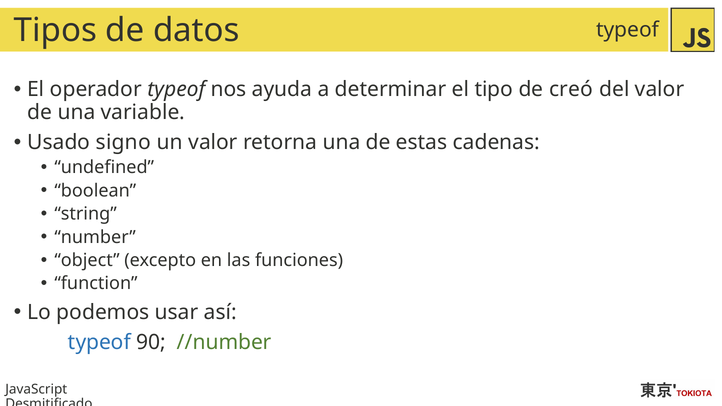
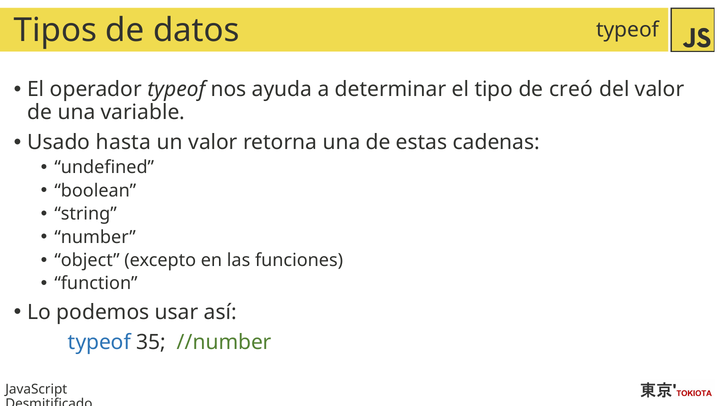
signo: signo -> hasta (123, 143)
90: 90 -> 35 (151, 342)
